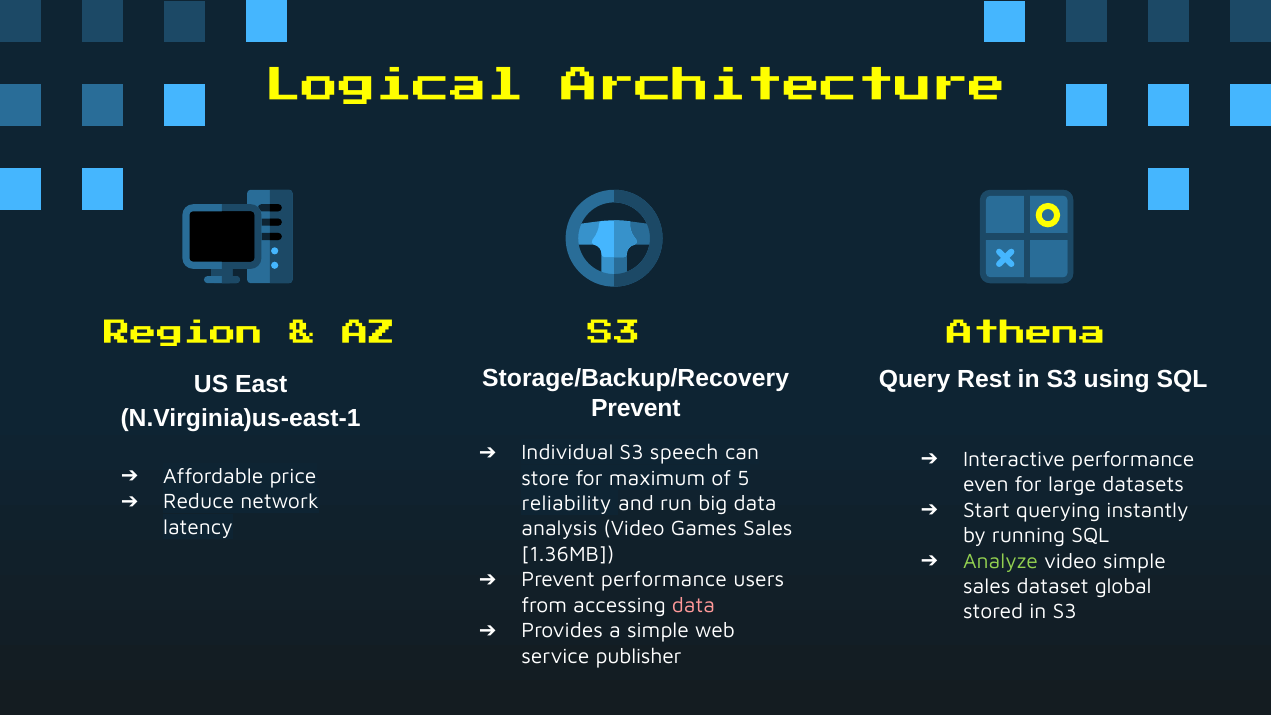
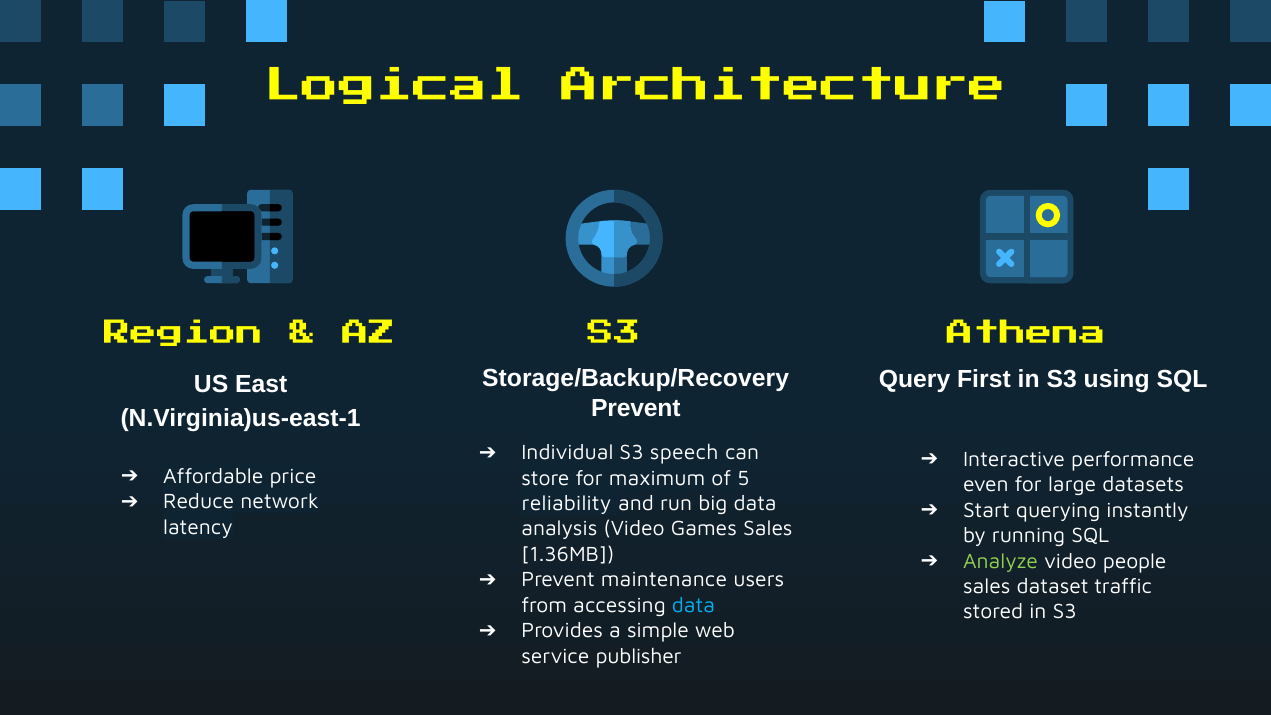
Rest: Rest -> First (984, 379)
video simple: simple -> people (1135, 561)
Prevent performance: performance -> maintenance (664, 580)
global: global -> traffic (1123, 586)
data colour: pink -> light blue (693, 605)
